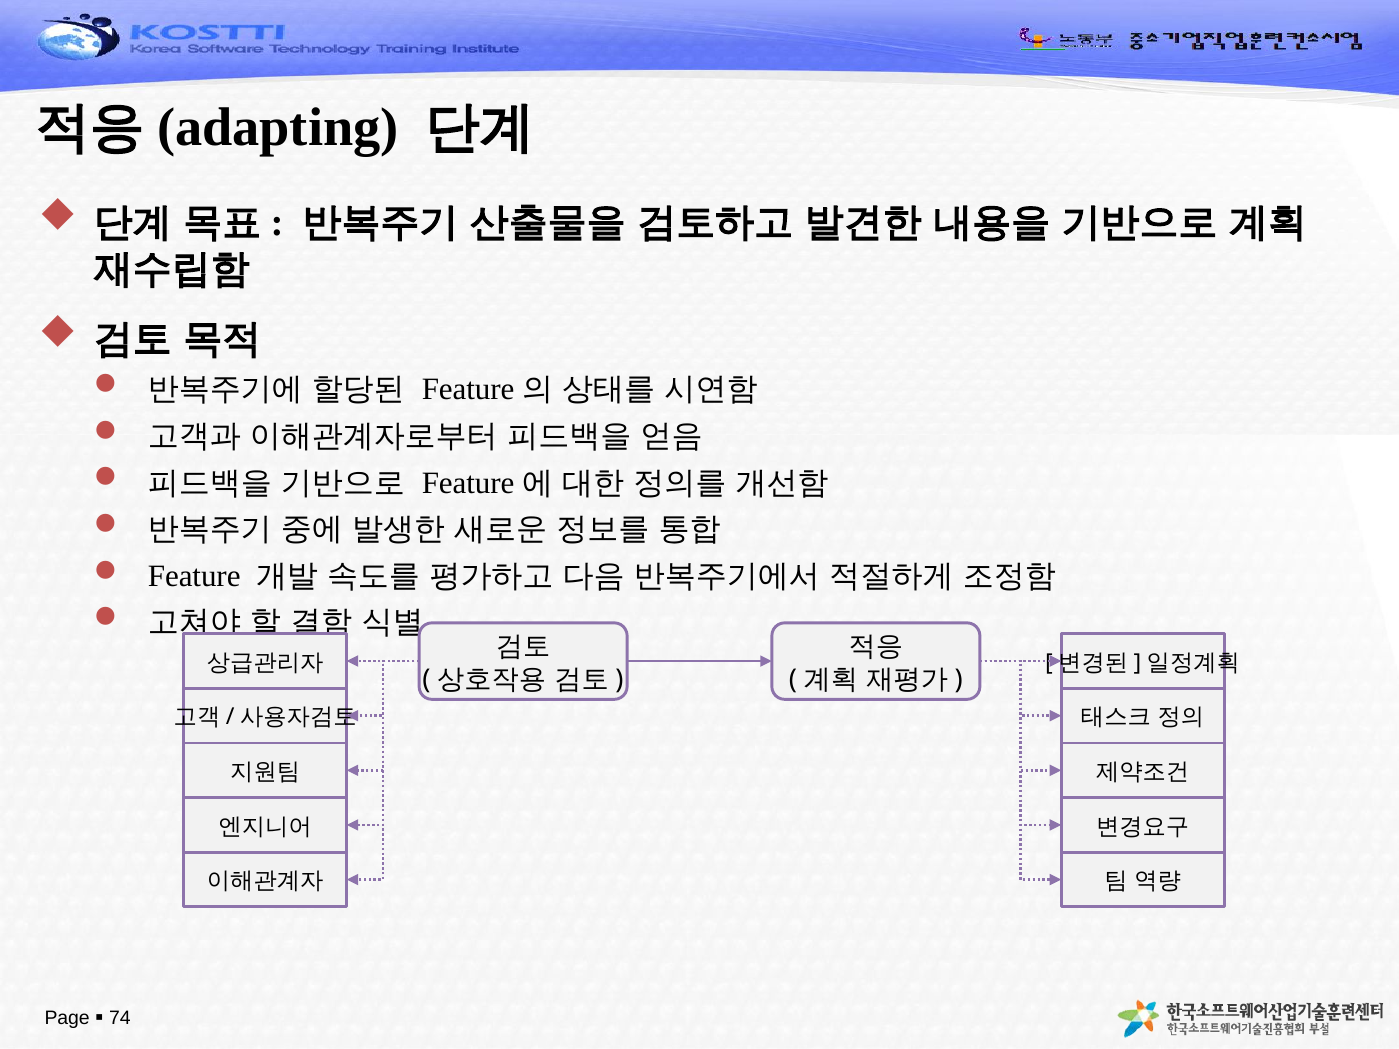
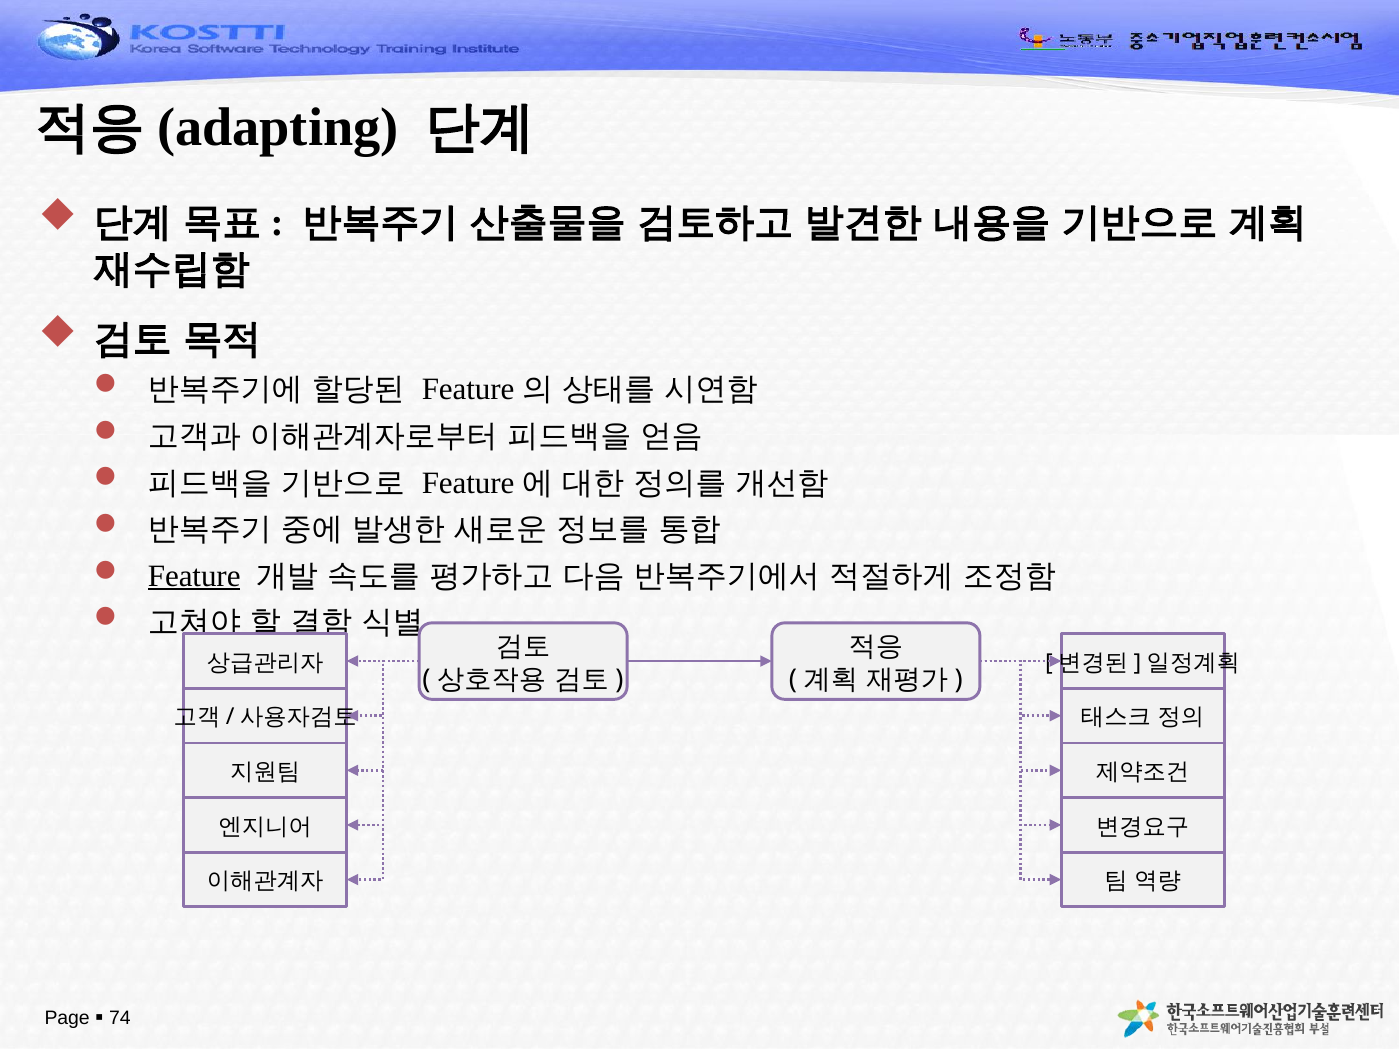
Feature underline: none -> present (194, 576)
